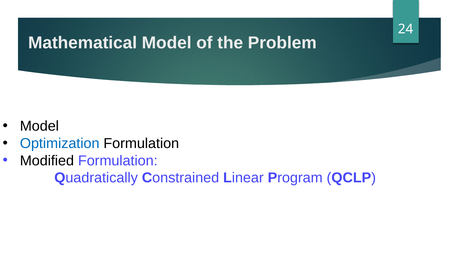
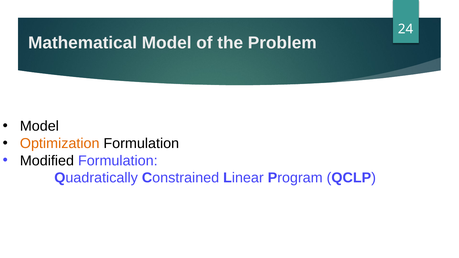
Optimization colour: blue -> orange (60, 144)
